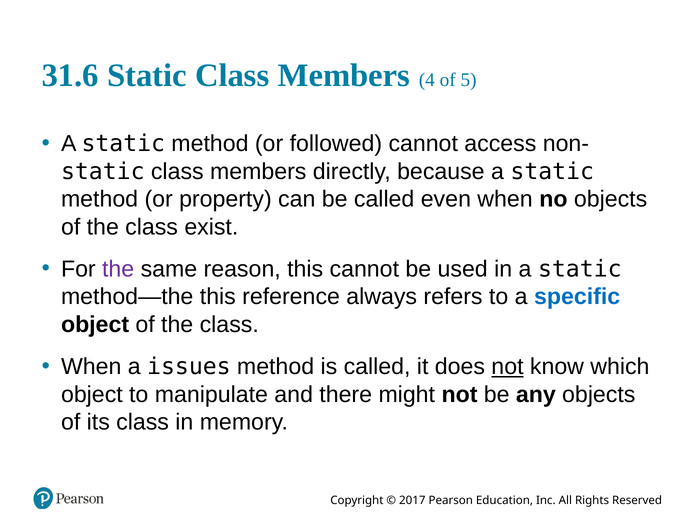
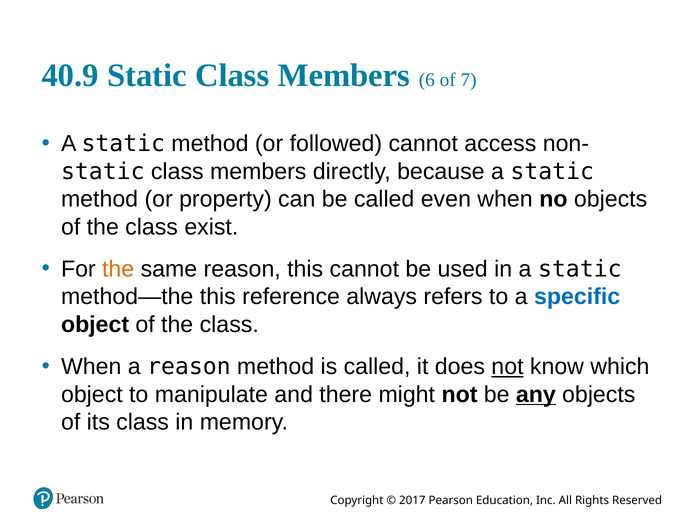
31.6: 31.6 -> 40.9 (70, 75)
4: 4 -> 6 (427, 80)
5: 5 -> 7 (469, 80)
the colour: purple -> orange (118, 269)
a issues: issues -> reason (189, 367)
any underline: none -> present (536, 395)
